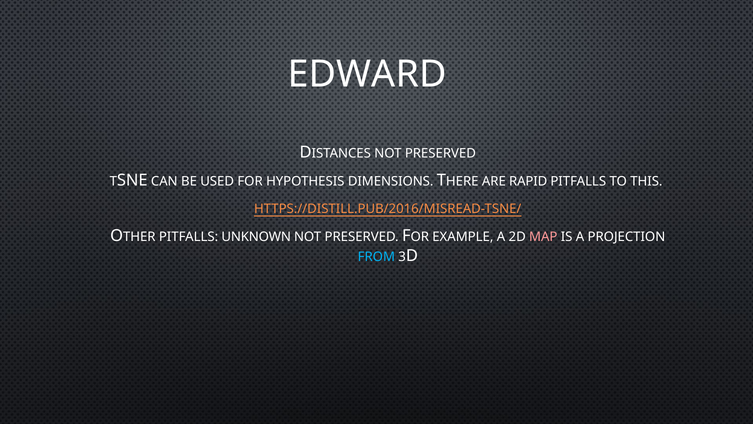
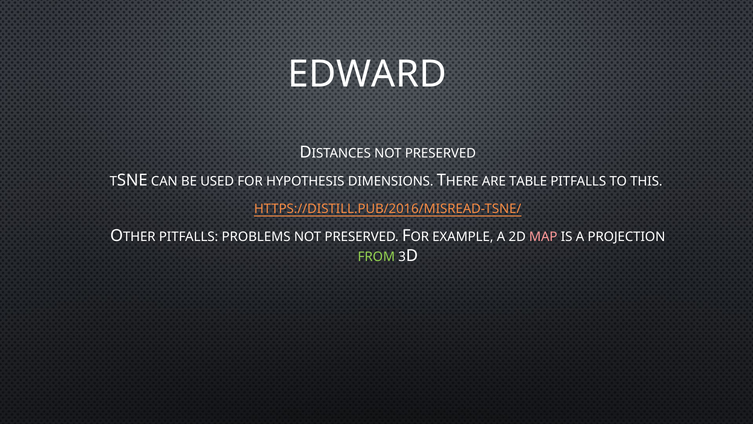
RAPID: RAPID -> TABLE (528, 181)
UNKNOWN: UNKNOWN -> PROBLEMS (256, 237)
FROM colour: light blue -> light green (376, 256)
